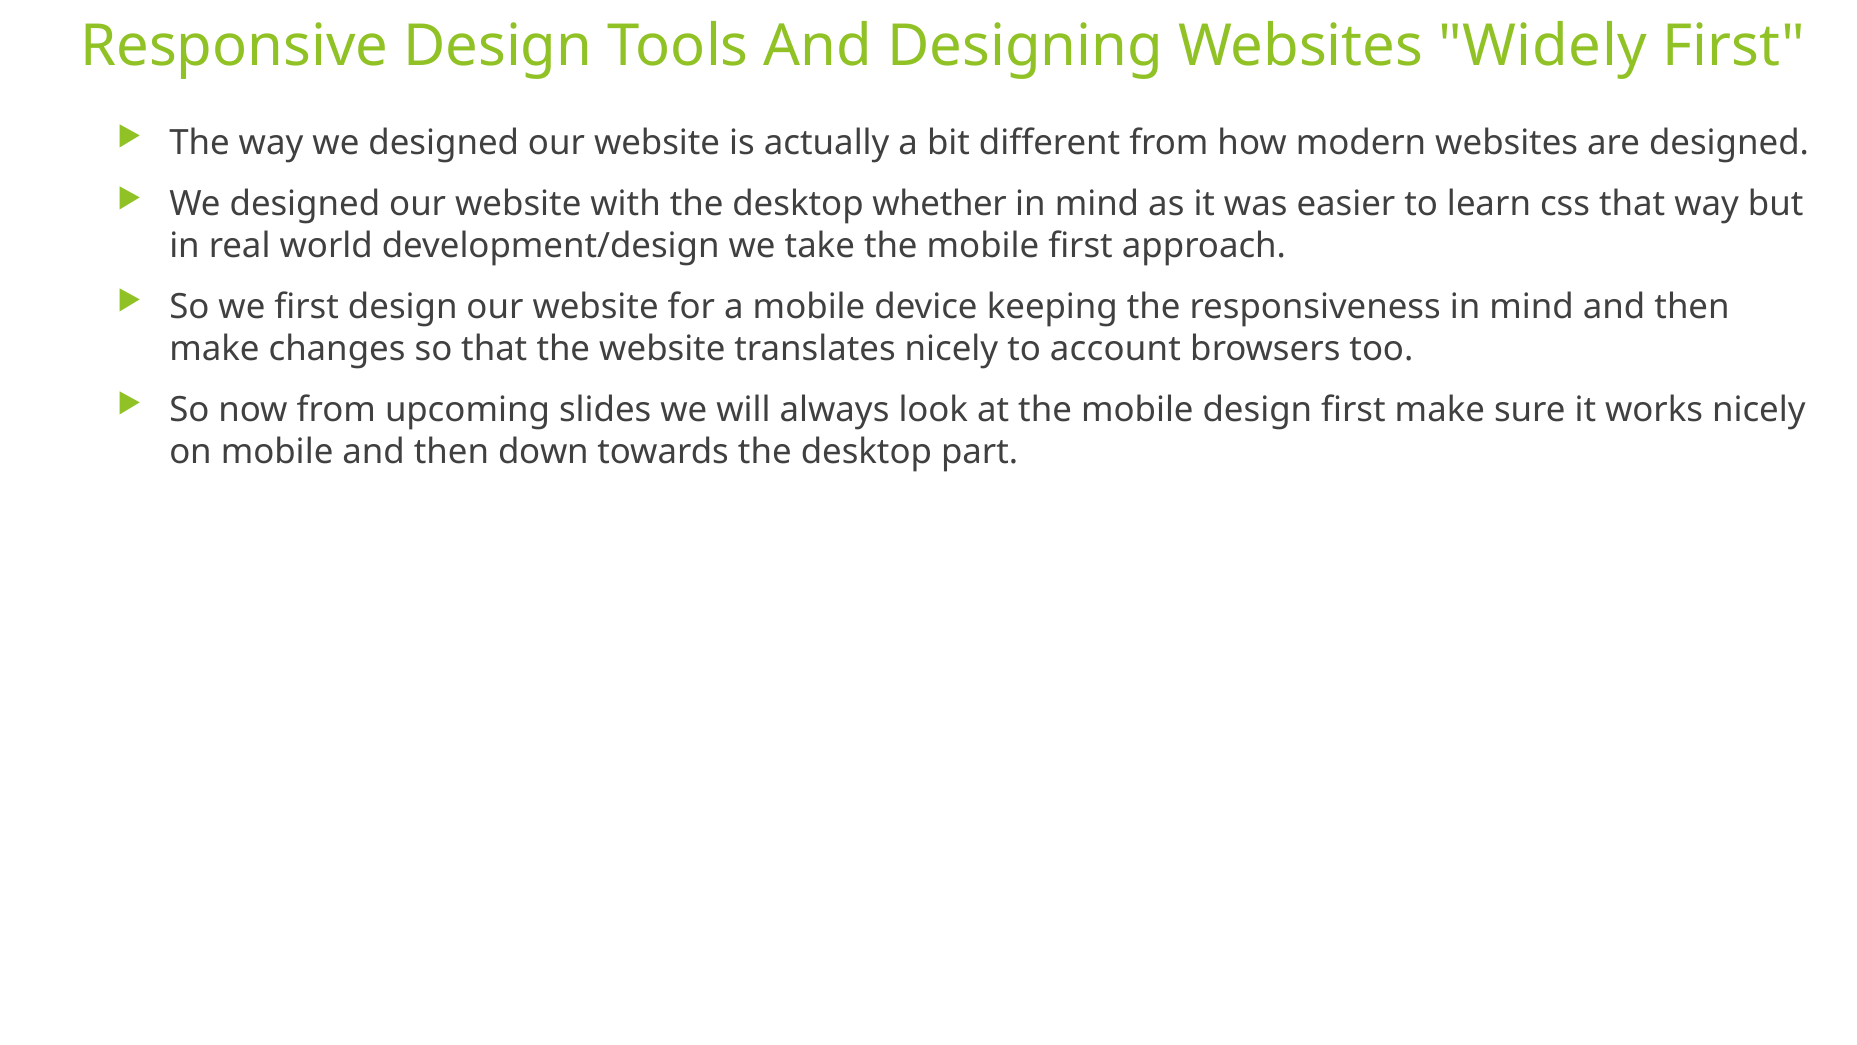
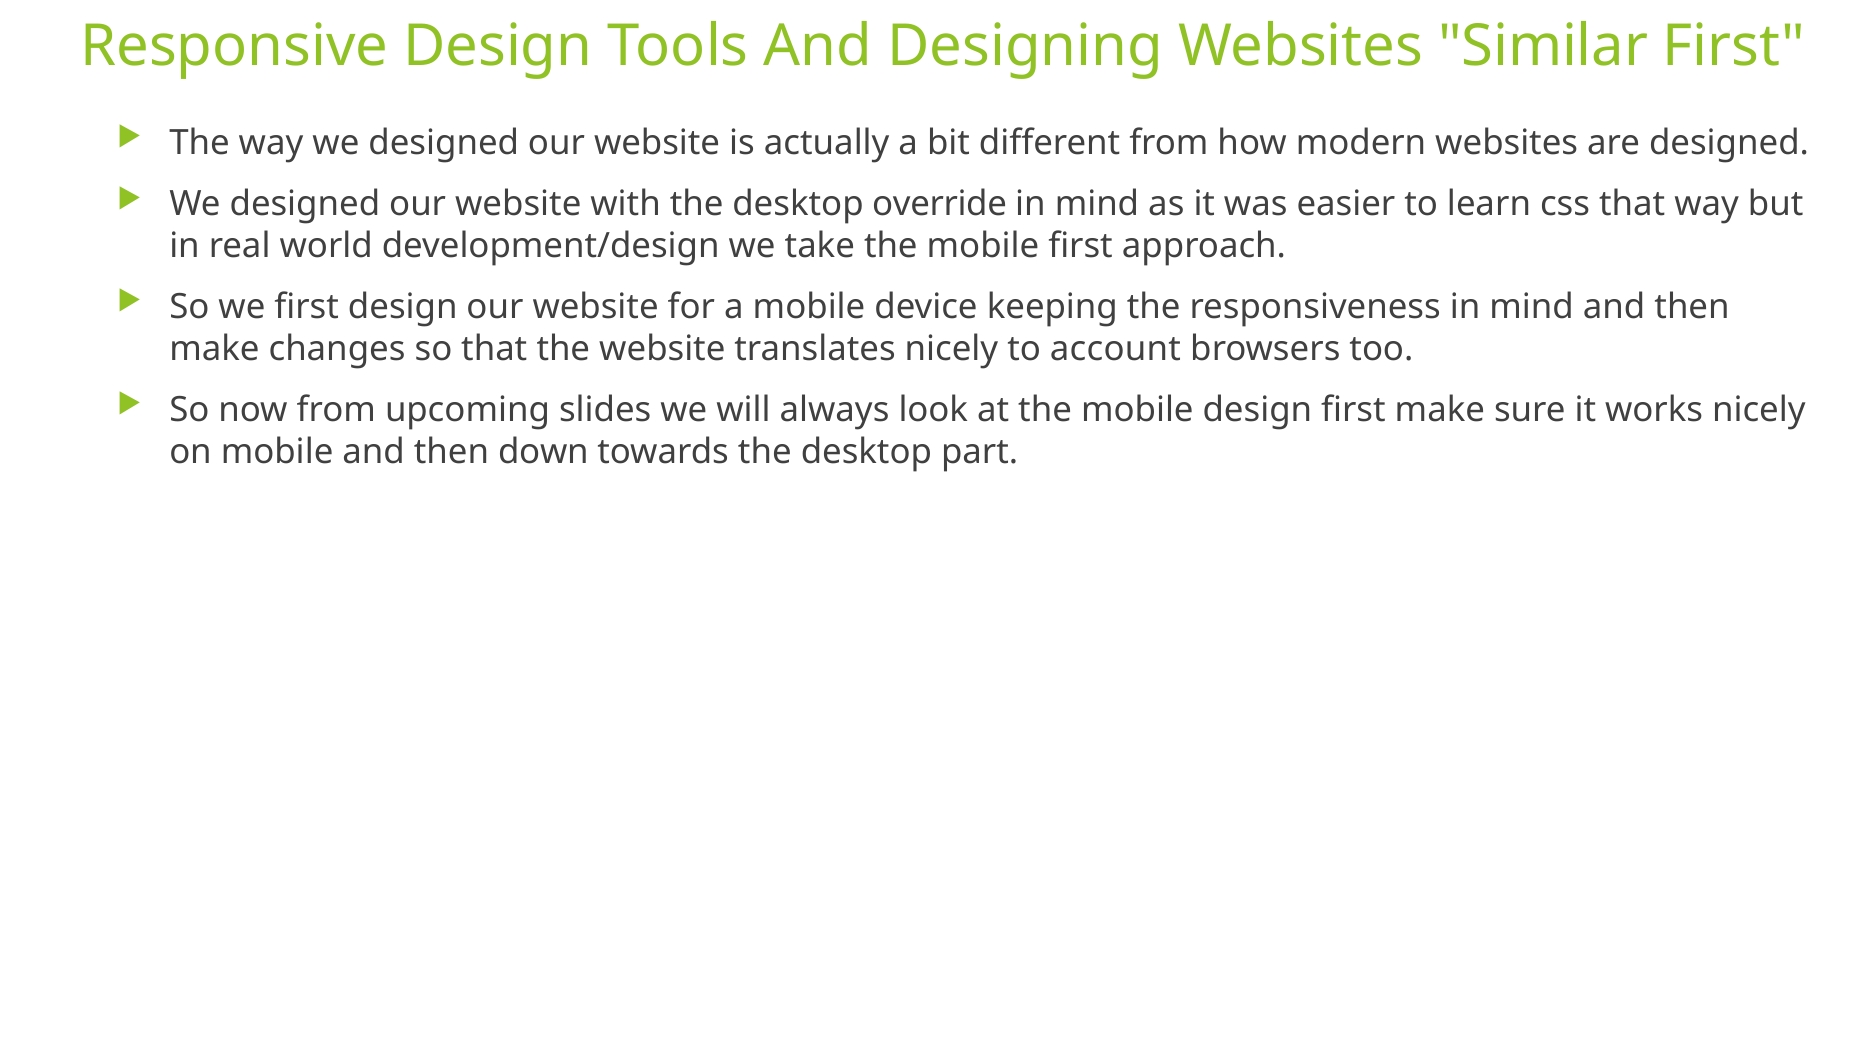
Widely: Widely -> Similar (1543, 46)
whether: whether -> override (940, 204)
